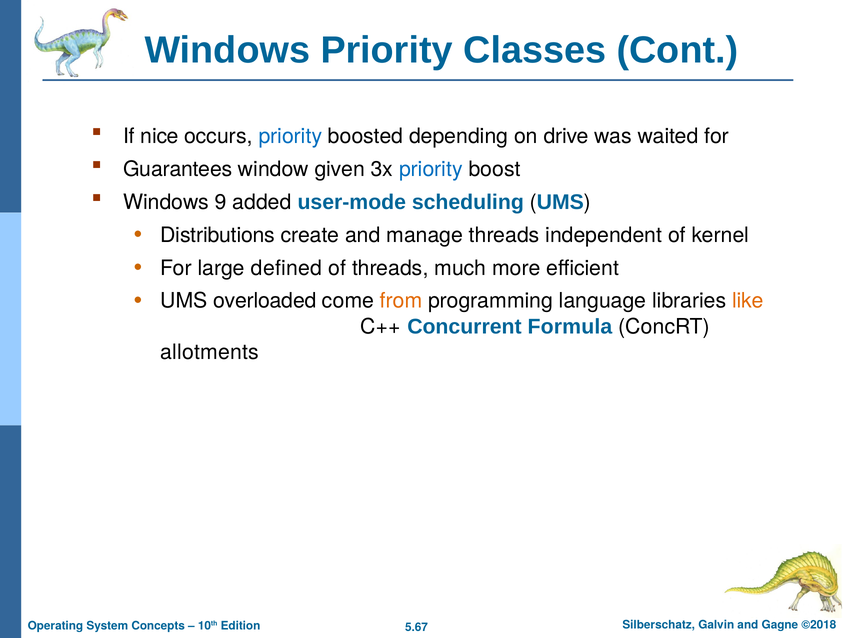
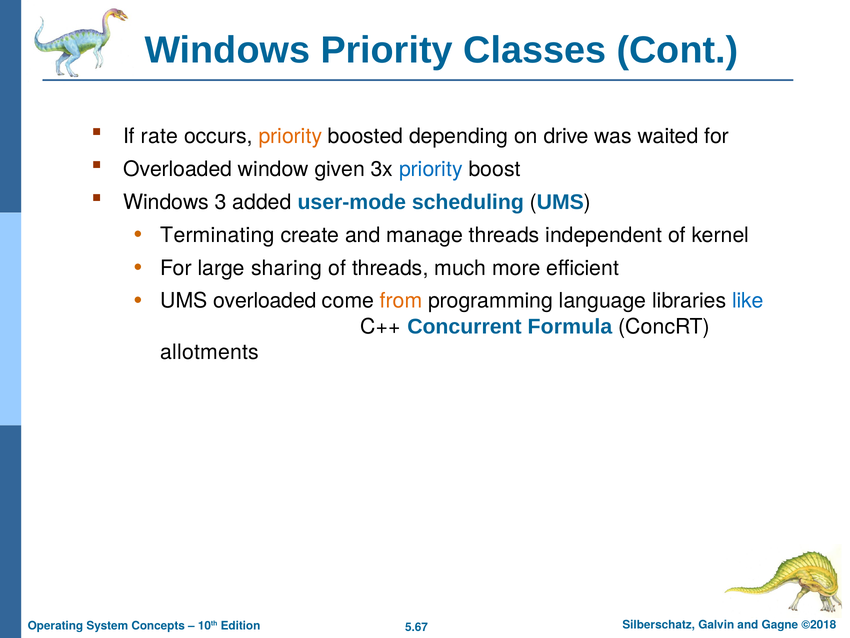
nice: nice -> rate (159, 136)
priority colour: blue -> orange (290, 136)
Guarantees: Guarantees -> Overloaded (178, 169)
9: 9 -> 3 (221, 202)
Distributions: Distributions -> Terminating (217, 235)
defined: defined -> sharing (286, 268)
like colour: orange -> blue (748, 301)
